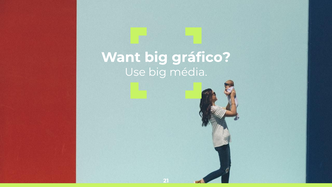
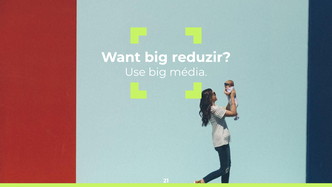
gráfico: gráfico -> reduzir (201, 57)
